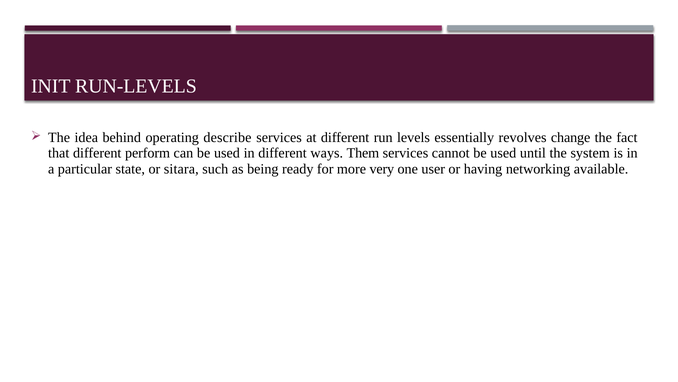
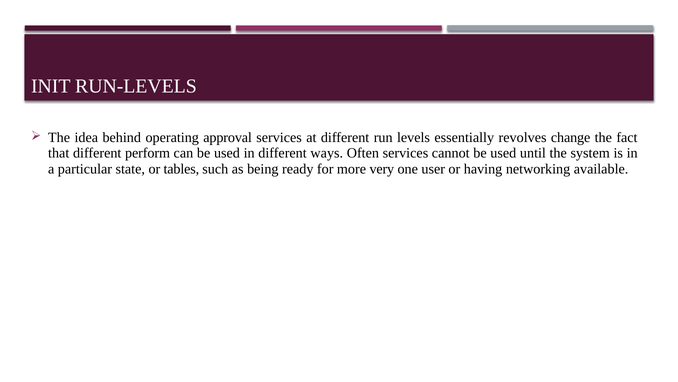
describe: describe -> approval (228, 137)
Them: Them -> Often (363, 153)
sitara: sitara -> tables (181, 169)
